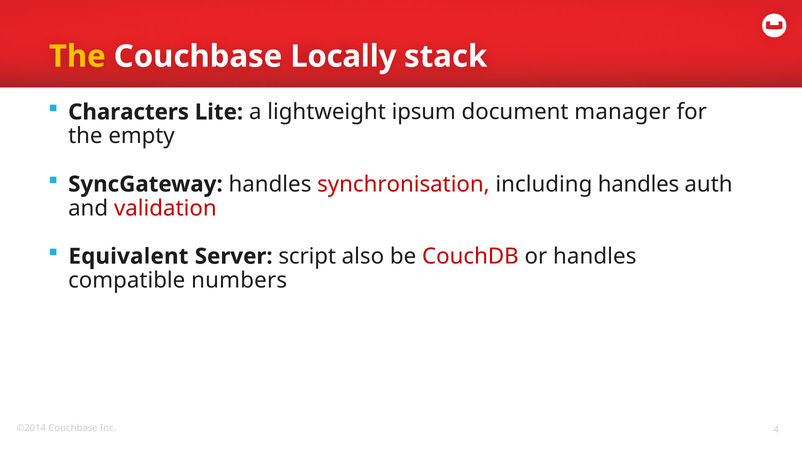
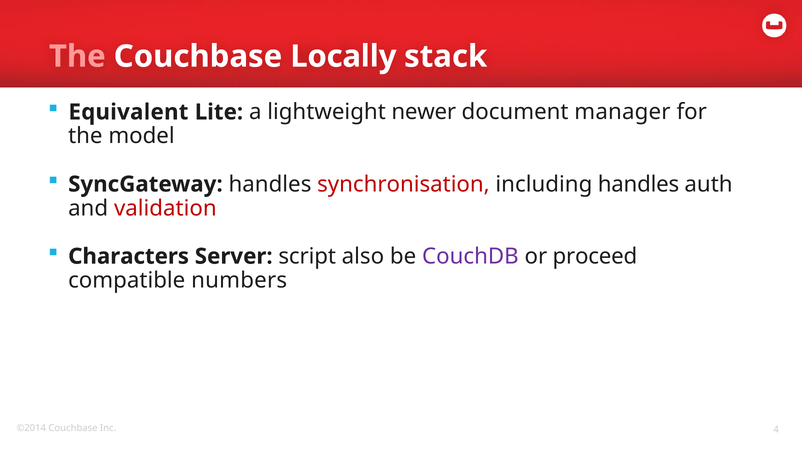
The colour: yellow -> pink (77, 56)
Characters: Characters -> Equivalent (128, 112)
ipsum: ipsum -> newer (424, 112)
empty: empty -> model (142, 136)
Equivalent: Equivalent -> Characters (129, 256)
CouchDB colour: red -> purple (470, 256)
or handles: handles -> proceed (595, 256)
